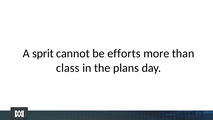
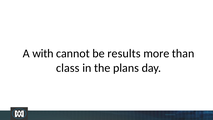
sprit: sprit -> with (43, 53)
efforts: efforts -> results (124, 53)
